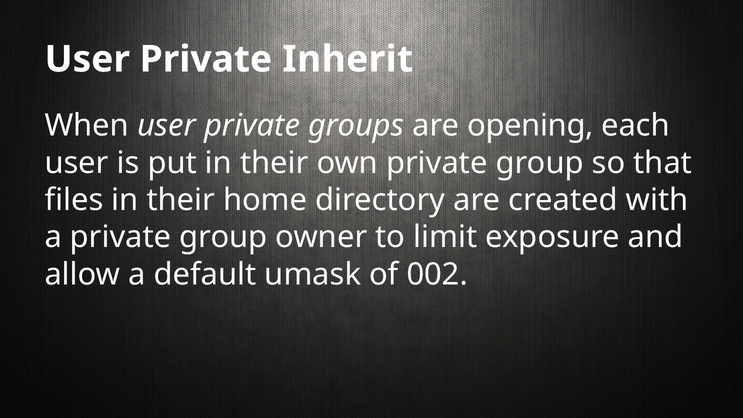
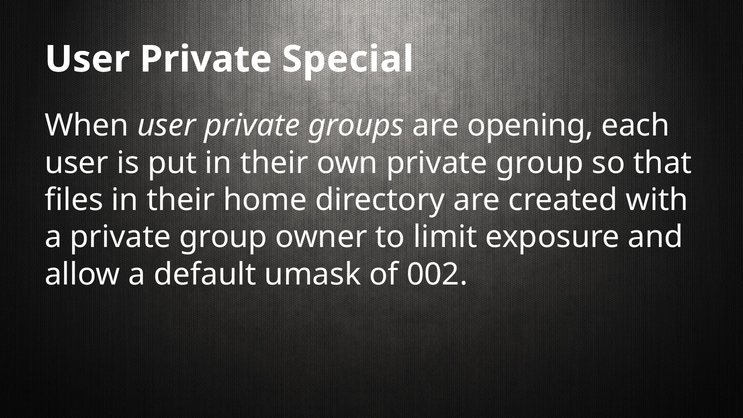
Inherit: Inherit -> Special (348, 59)
